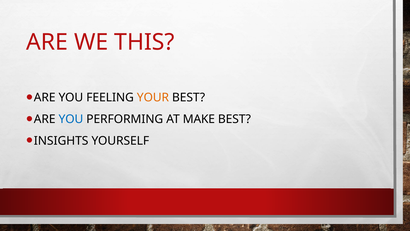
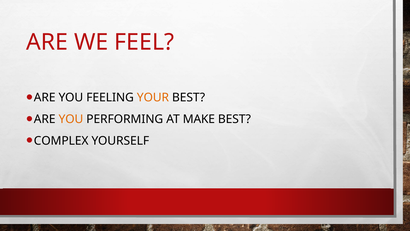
THIS: THIS -> FEEL (144, 42)
YOU colour: blue -> orange (71, 119)
INSIGHTS: INSIGHTS -> COMPLEX (61, 141)
